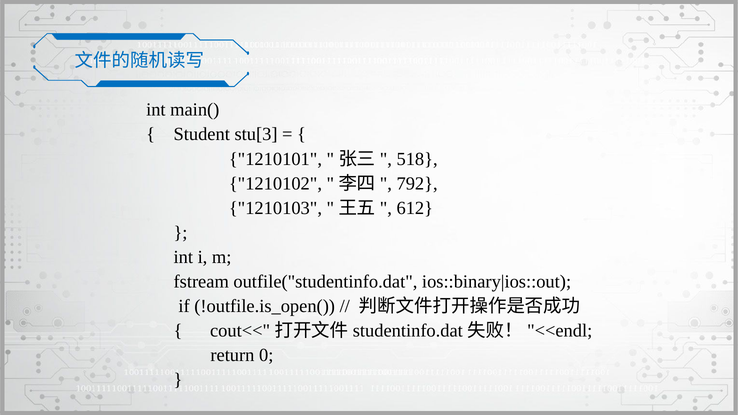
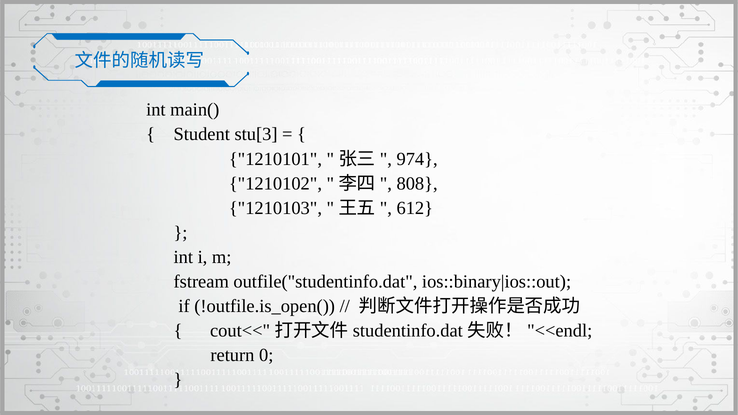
518: 518 -> 974 (417, 159)
792: 792 -> 808 (417, 184)
